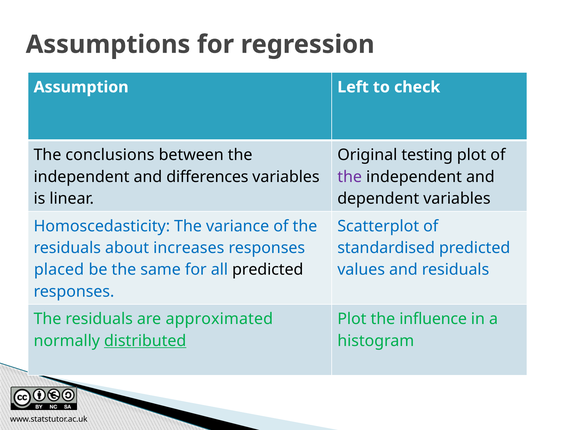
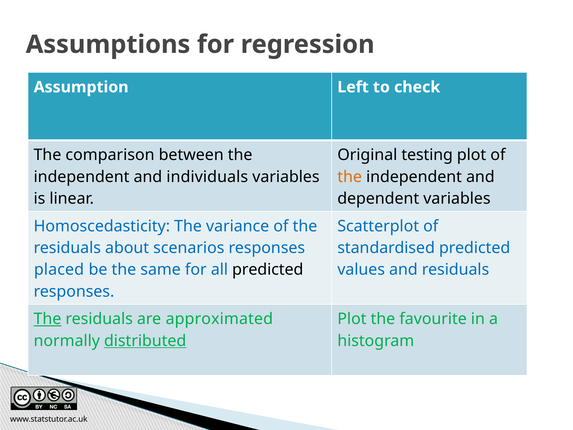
conclusions: conclusions -> comparison (110, 155)
differences: differences -> individuals (207, 177)
the colour: purple -> orange (350, 177)
increases: increases -> scenarios (189, 248)
The underline: none -> present (47, 319)
influence: influence -> favourite (433, 319)
